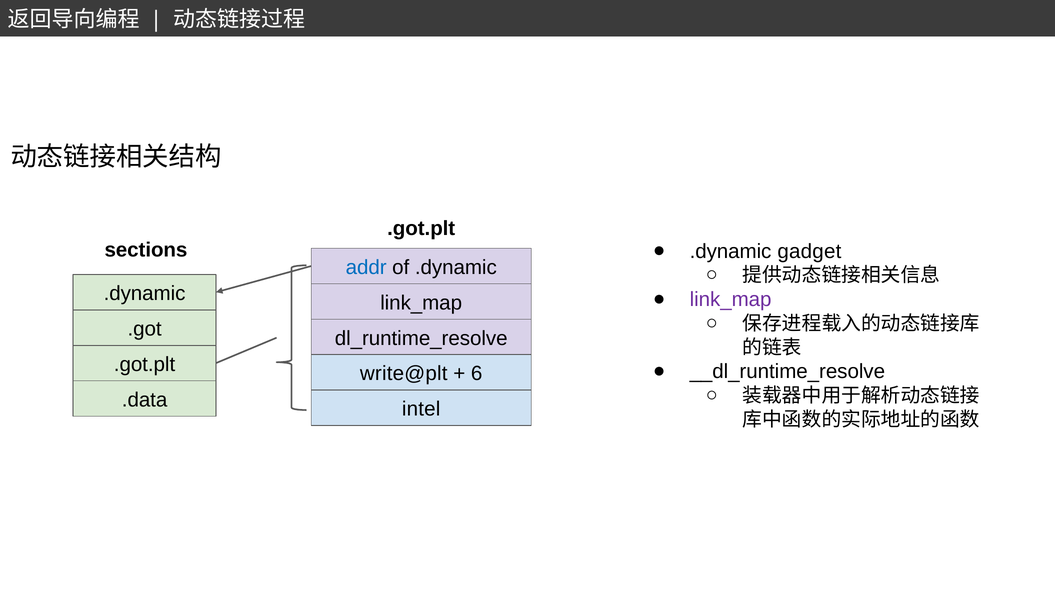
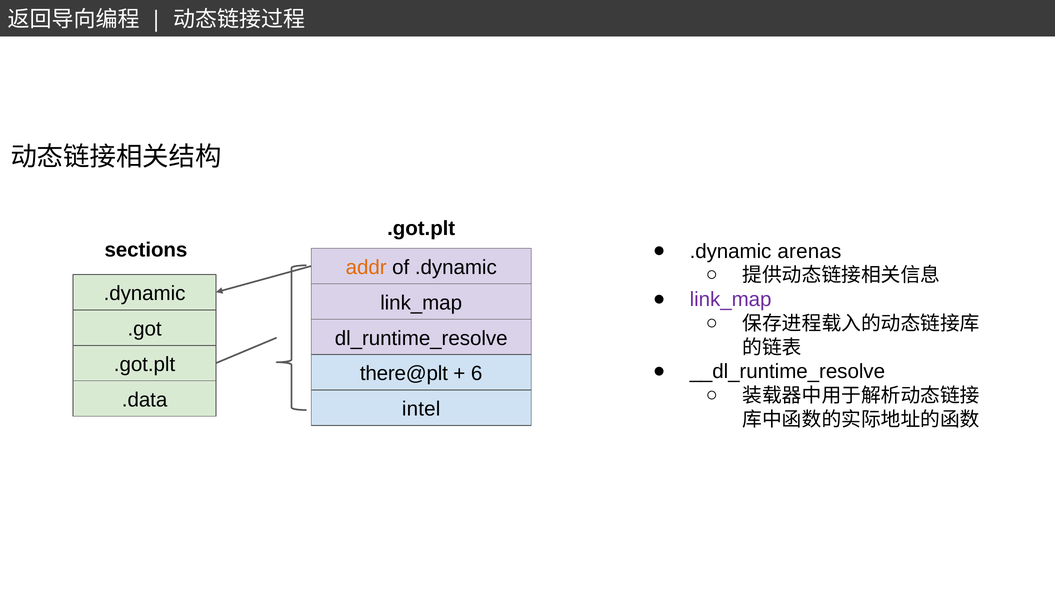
gadget: gadget -> arenas (809, 252)
addr colour: blue -> orange (366, 268)
write@plt: write@plt -> there@plt (404, 374)
